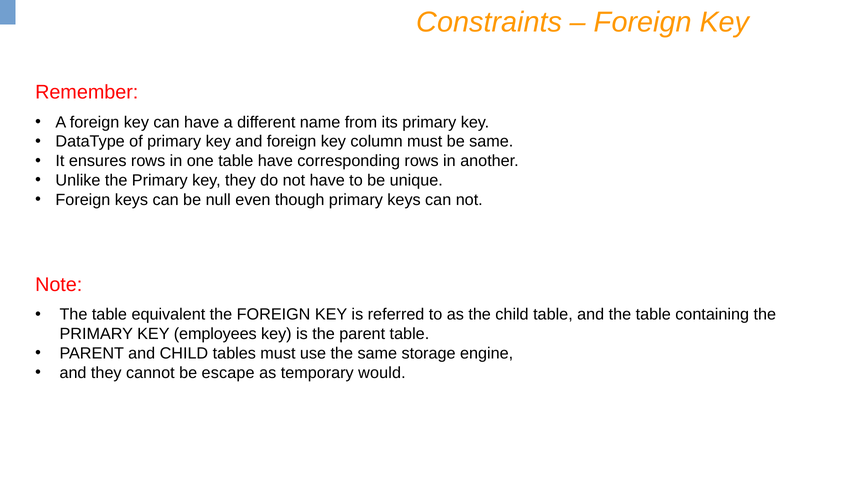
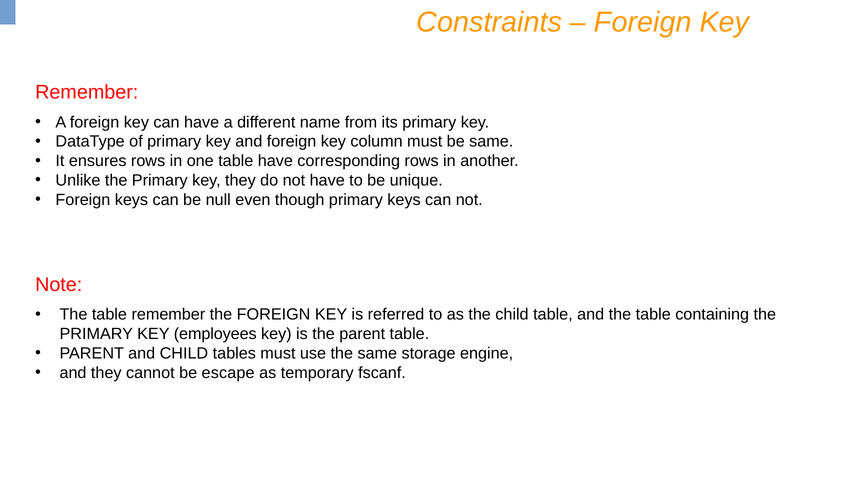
table equivalent: equivalent -> remember (168, 315)
would: would -> fscanf (382, 373)
